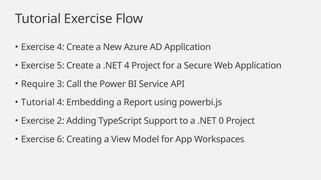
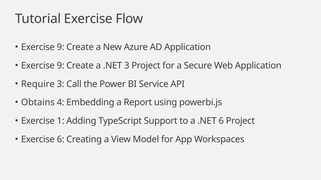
4: 4 -> 9 (61, 47)
5: 5 -> 9 (61, 66)
.NET 4: 4 -> 3 (127, 66)
Tutorial: Tutorial -> Obtains (38, 103)
2: 2 -> 1 (61, 121)
.NET 0: 0 -> 6 (221, 121)
